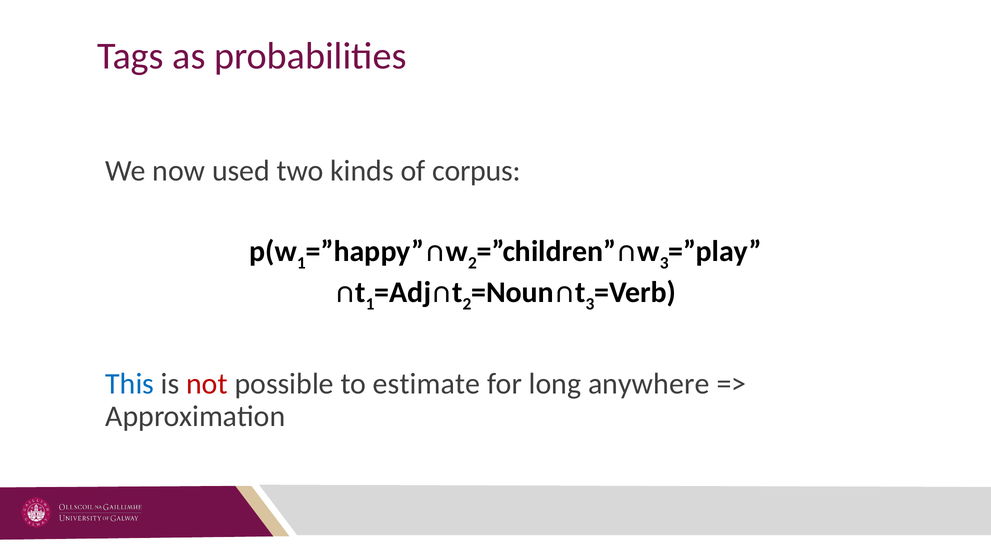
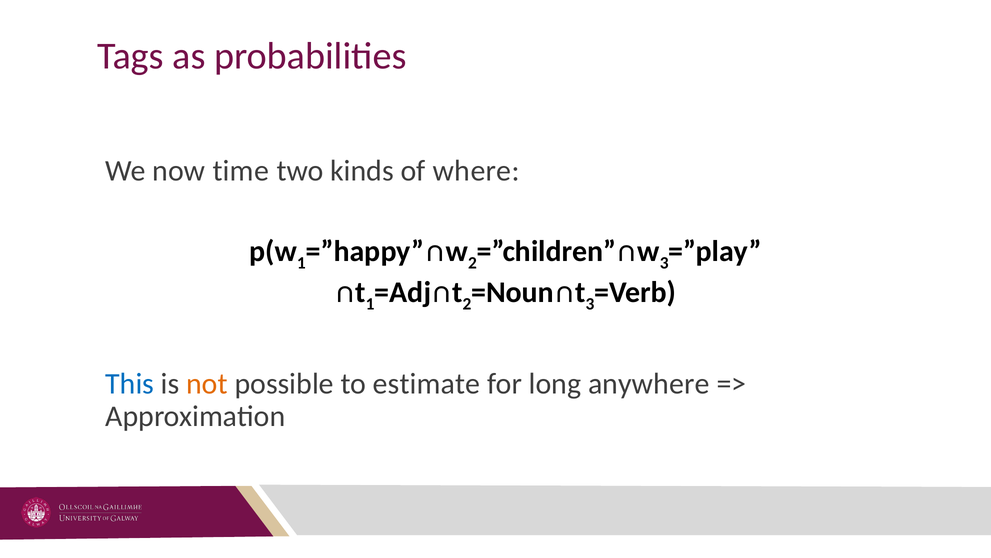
used: used -> time (241, 171)
corpus: corpus -> where (476, 171)
not colour: red -> orange (207, 383)
